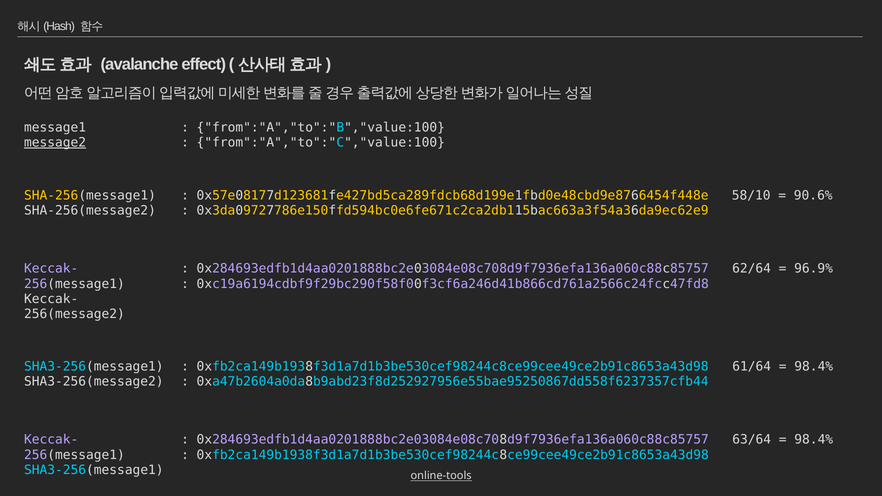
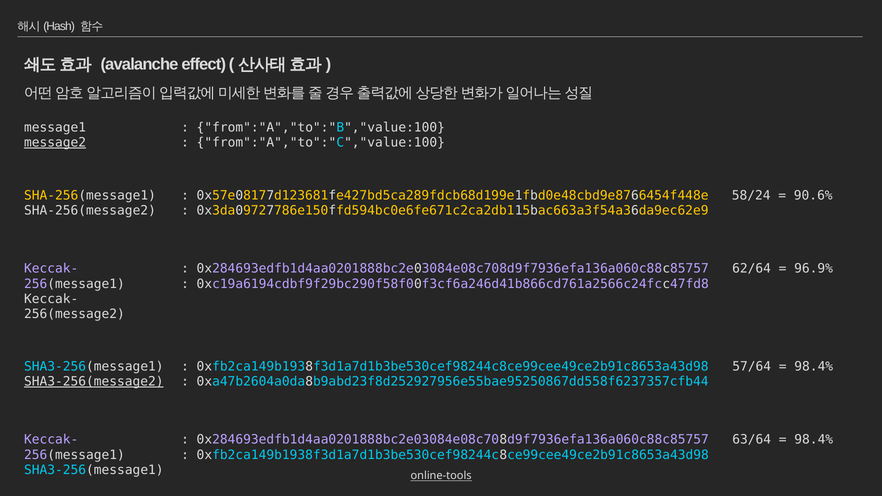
58/10: 58/10 -> 58/24 (751, 195)
61/64: 61/64 -> 57/64 (752, 366)
SHA3-256(message2 underline: none -> present (94, 382)
